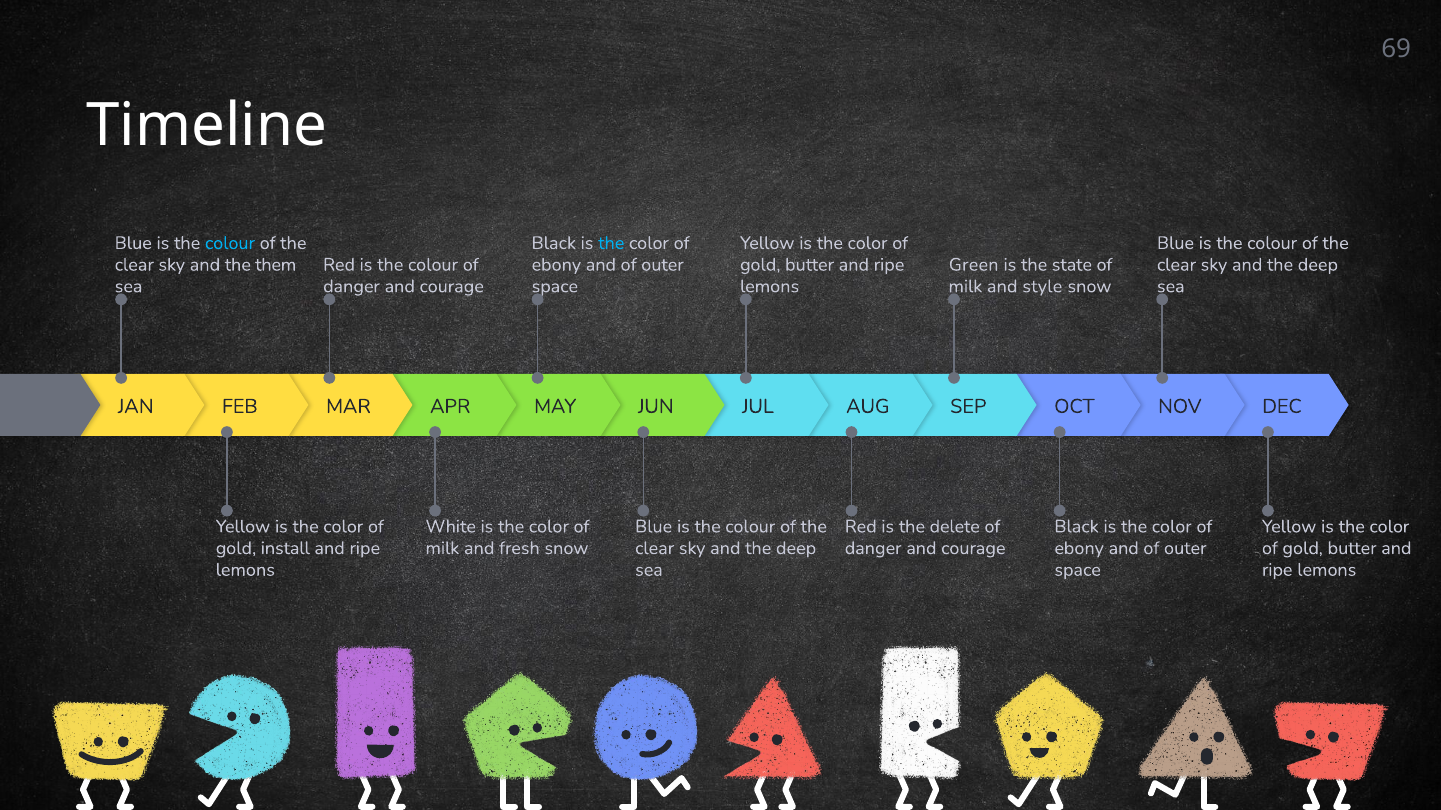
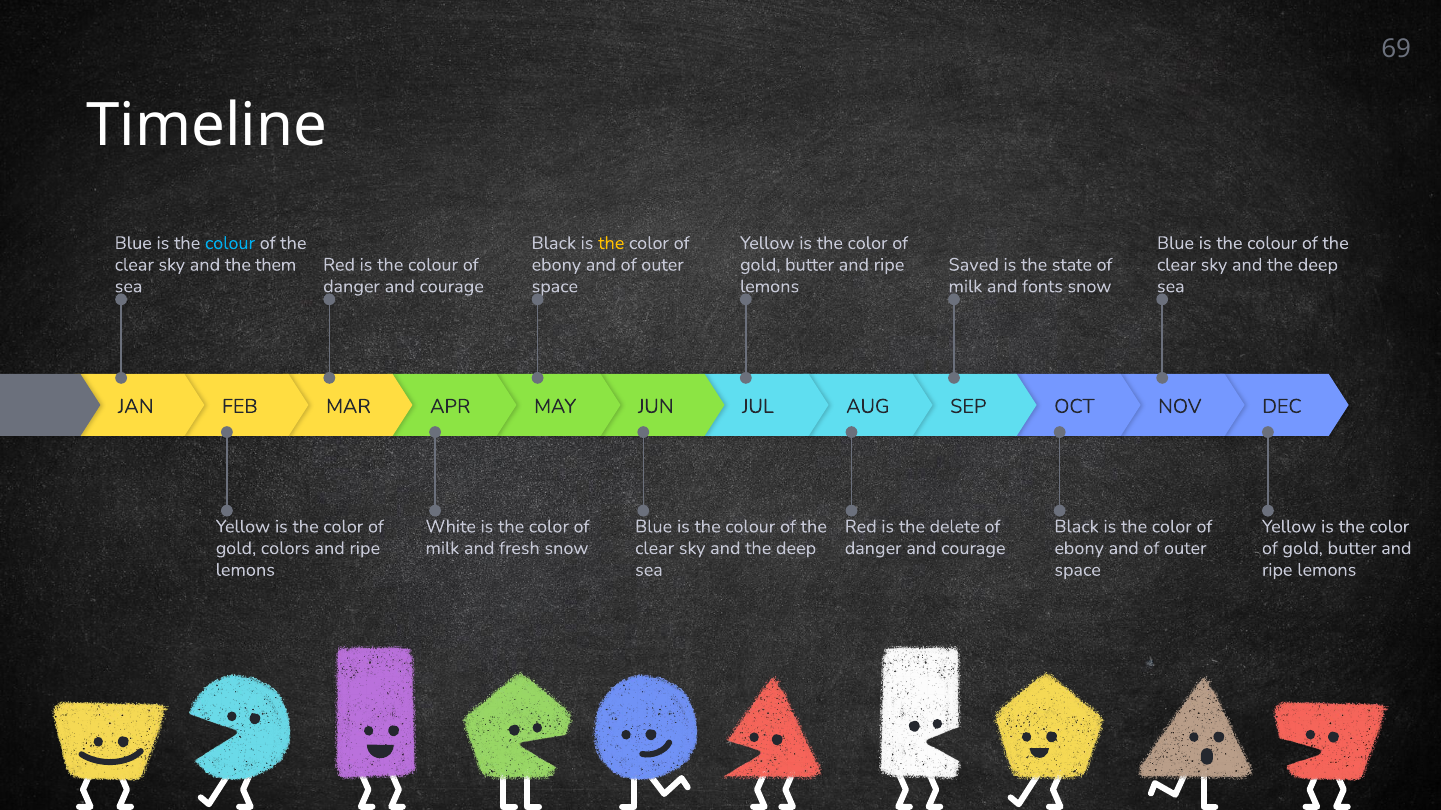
the colour: light blue -> yellow (611, 243)
Green: Green -> Saved (974, 265)
style: style -> fonts (1042, 287)
install: install -> colors (285, 549)
